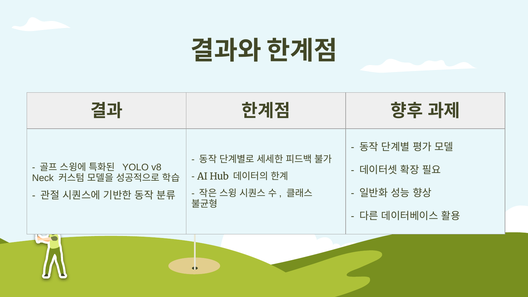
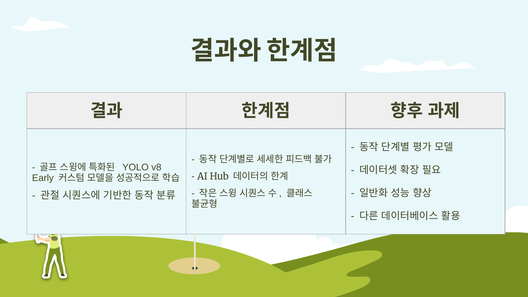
Neck: Neck -> Early (43, 178)
